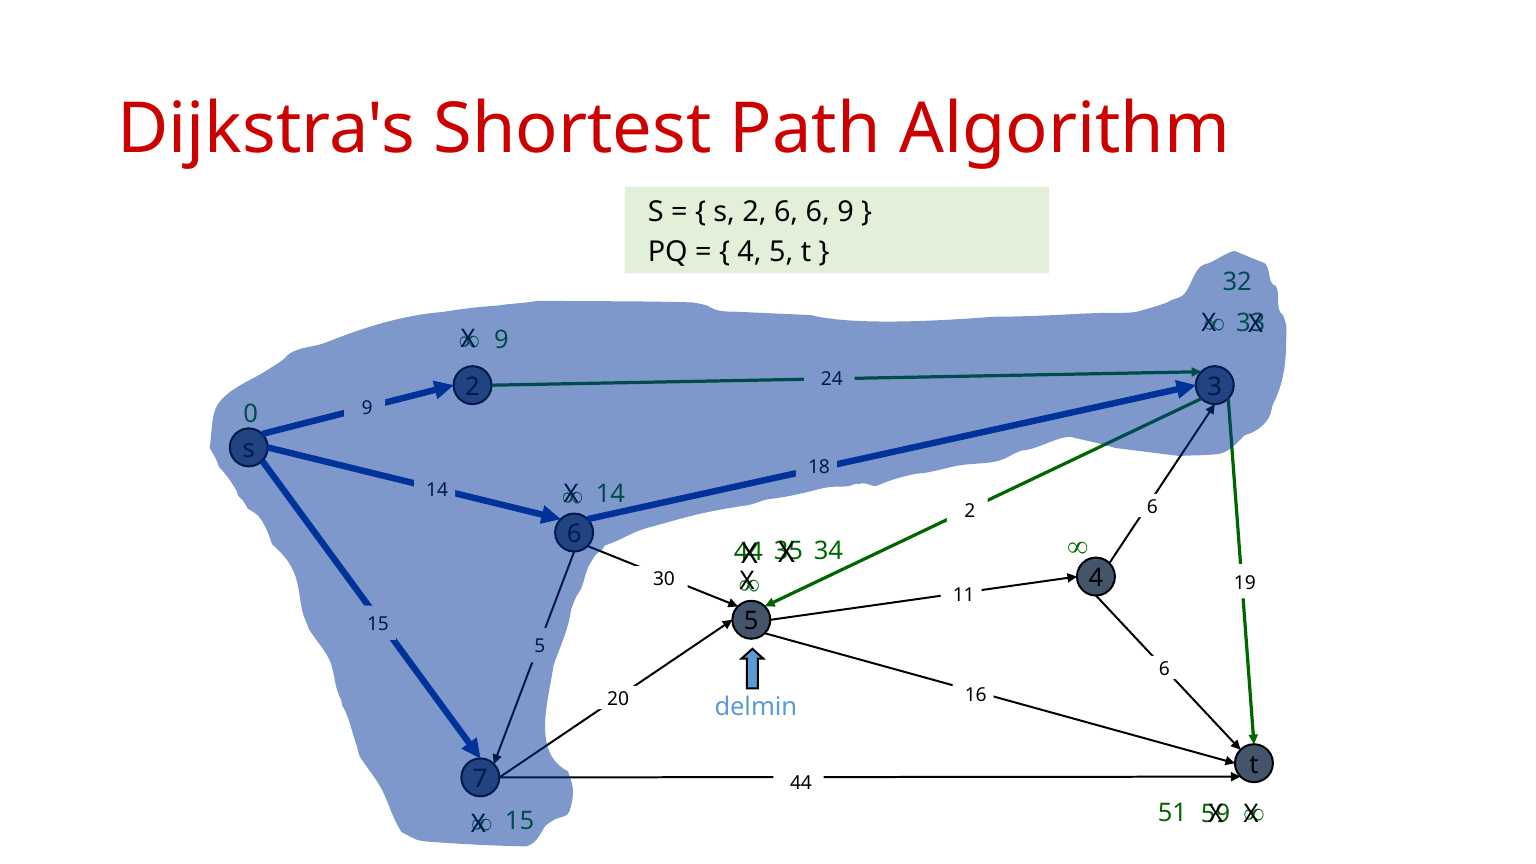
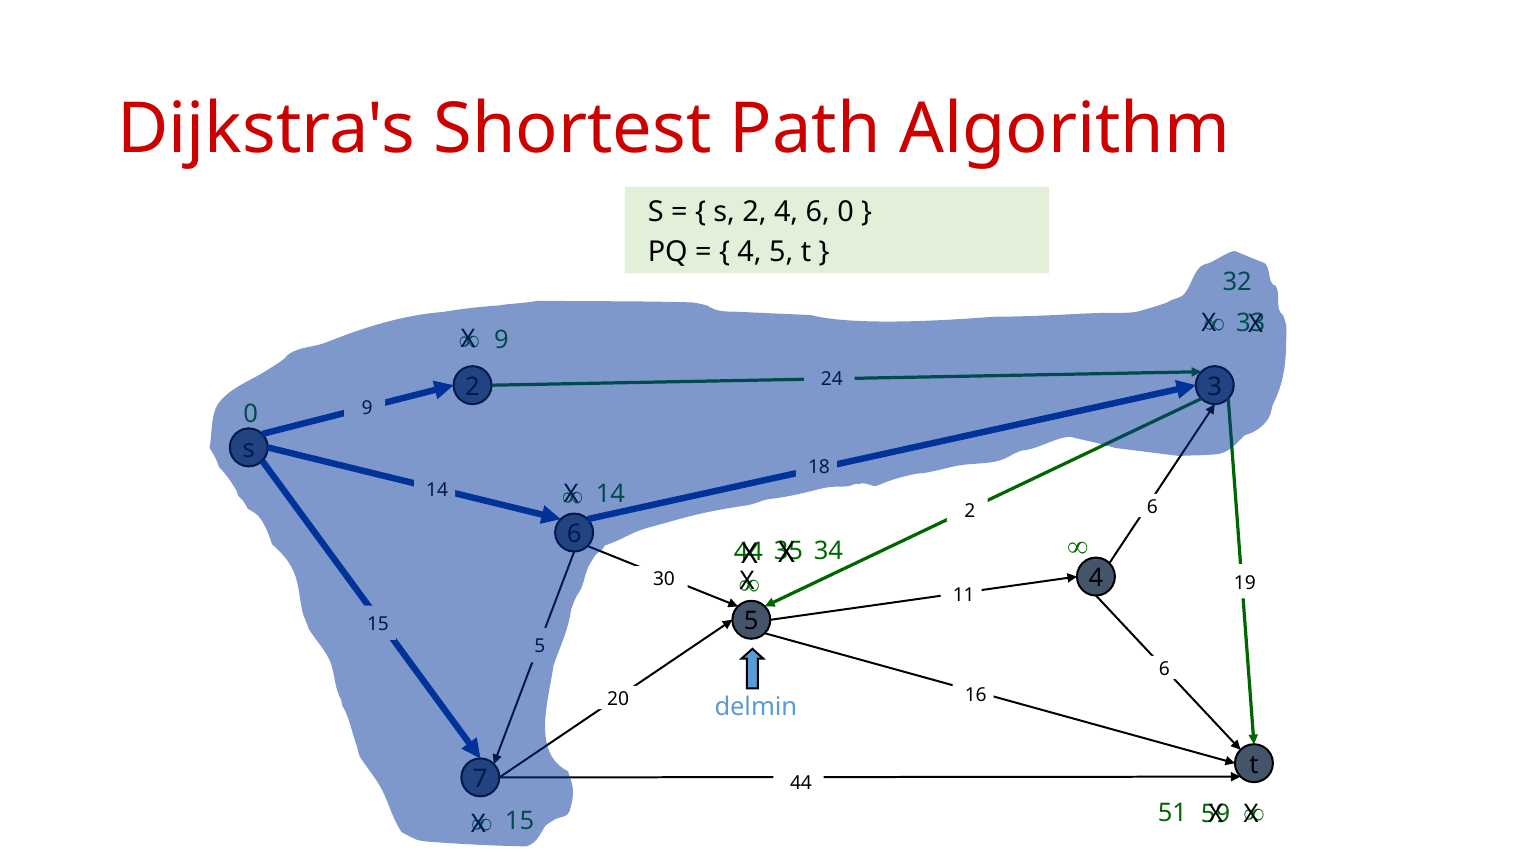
s 2 6: 6 -> 4 (786, 212)
6 9: 9 -> 0 (845, 212)
